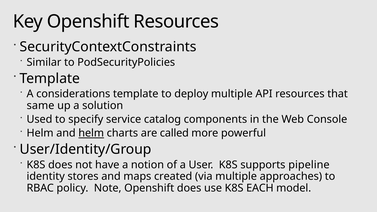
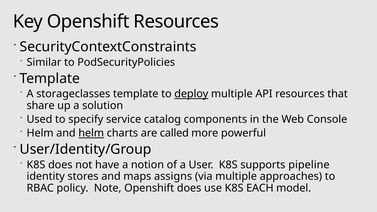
considerations: considerations -> storageclasses (73, 94)
deploy underline: none -> present (191, 94)
same: same -> share (41, 106)
created: created -> assigns (173, 176)
